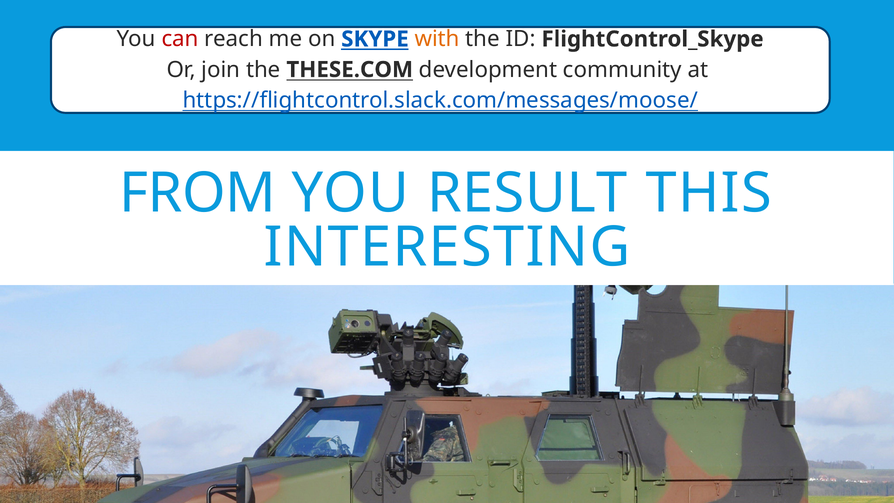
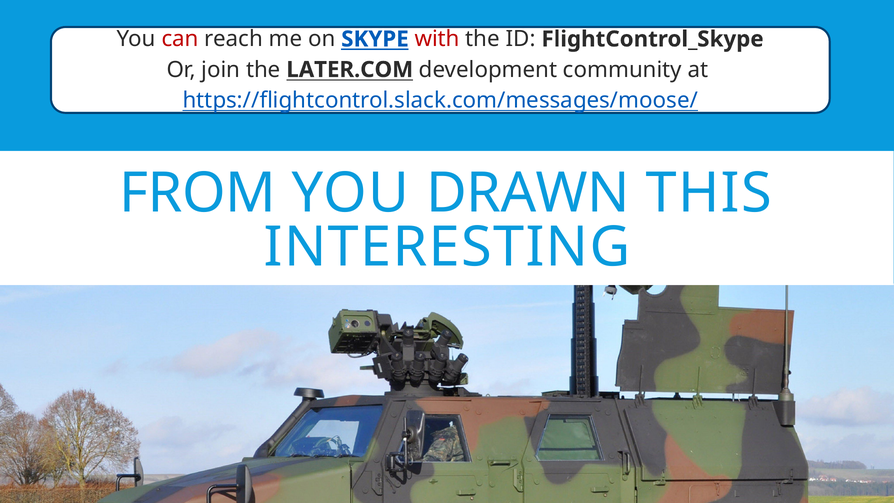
with colour: orange -> red (437, 39)
THESE.COM: THESE.COM -> LATER.COM (350, 70)
RESULT: RESULT -> DRAWN (528, 193)
